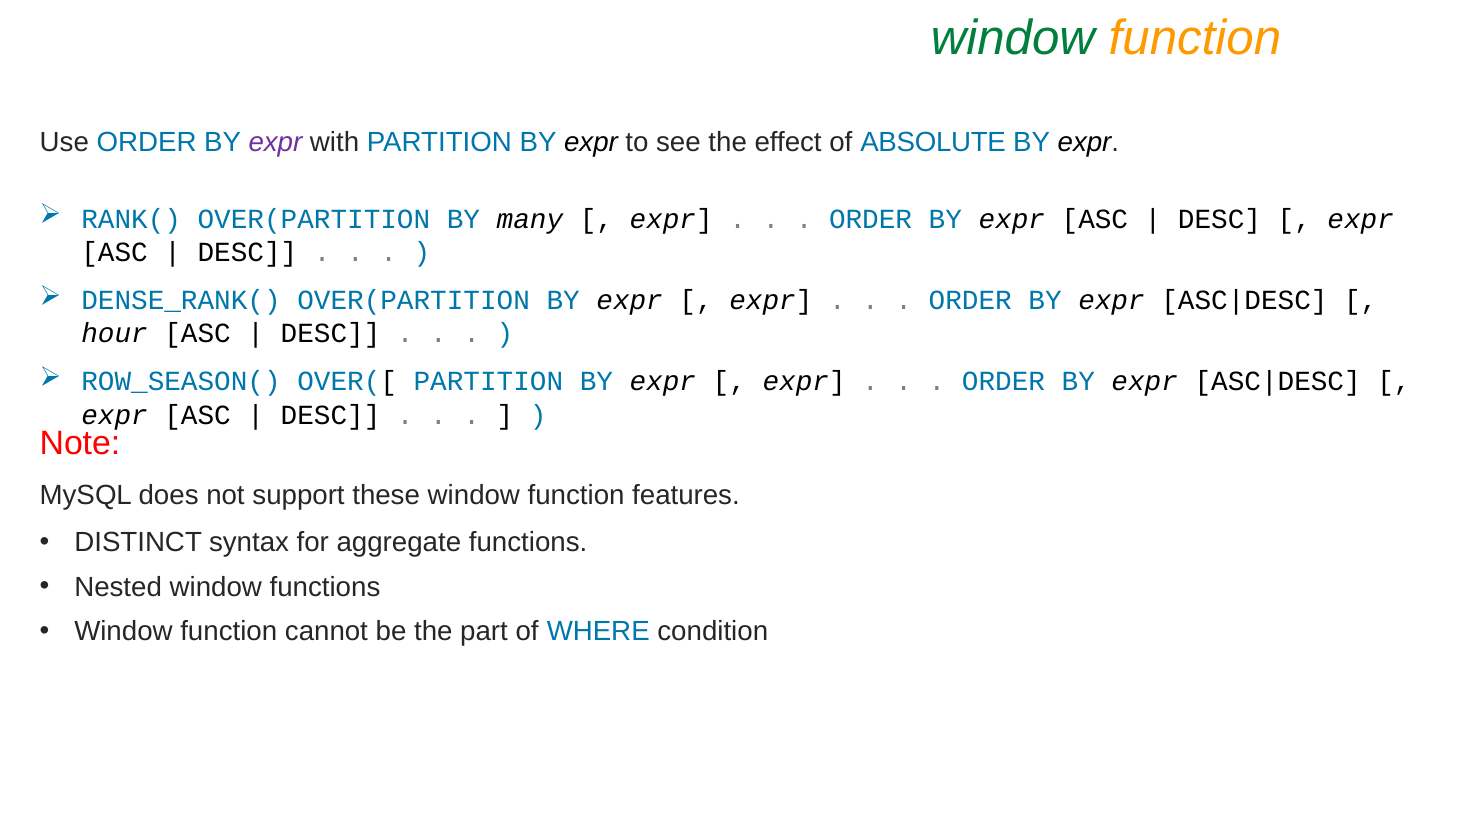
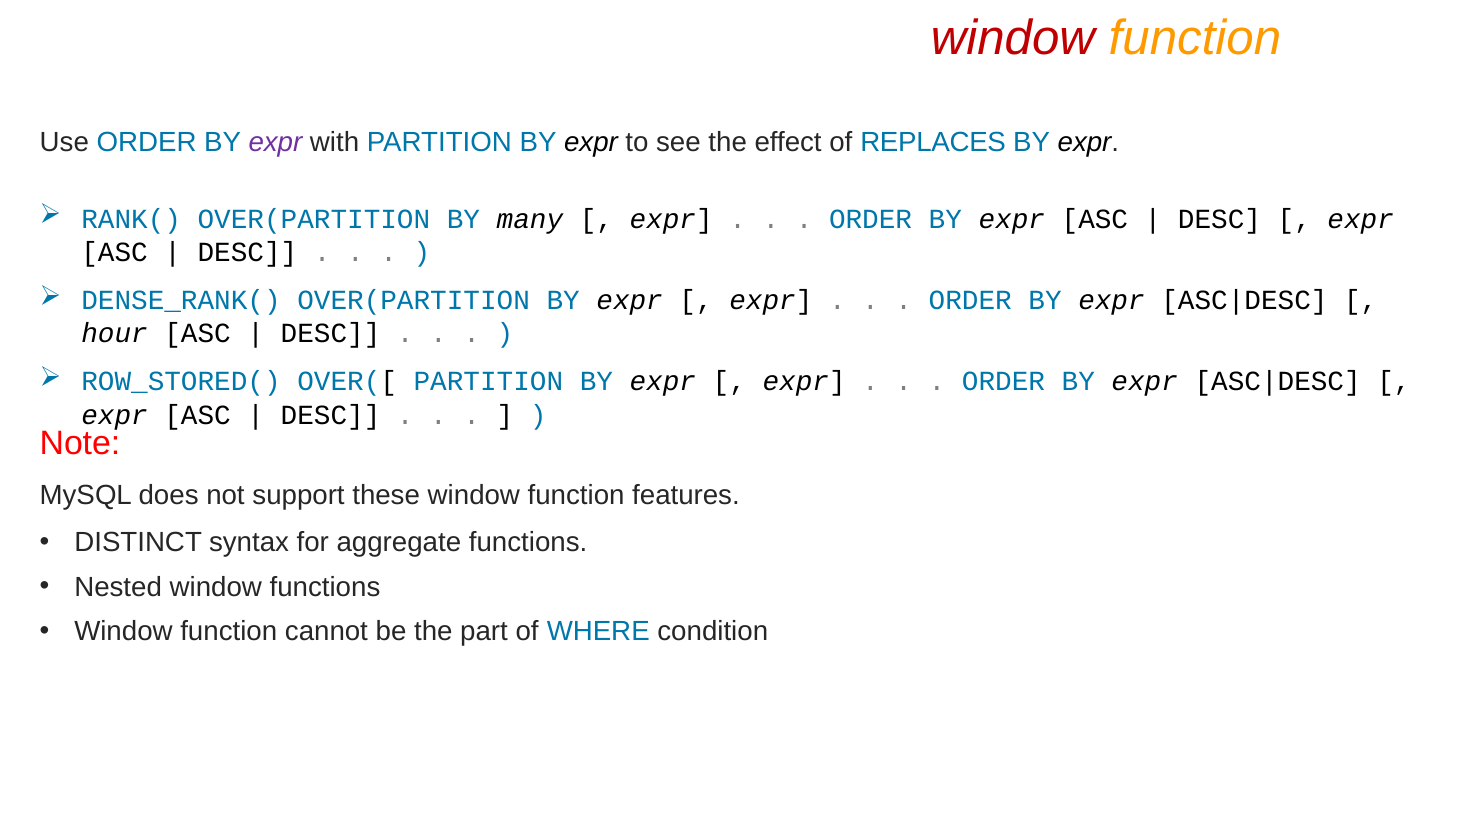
window colour: green -> red (1013, 38)
ABSOLUTE: ABSOLUTE -> REPLACES (933, 142)
ROW_SEASON(: ROW_SEASON( -> ROW_STORED( (181, 382)
